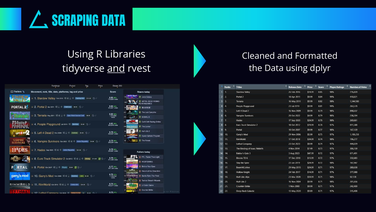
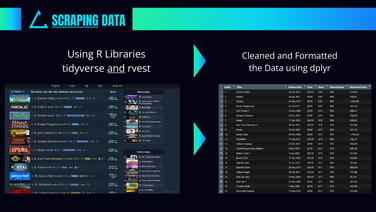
SCRAPING underline: none -> present (75, 22)
